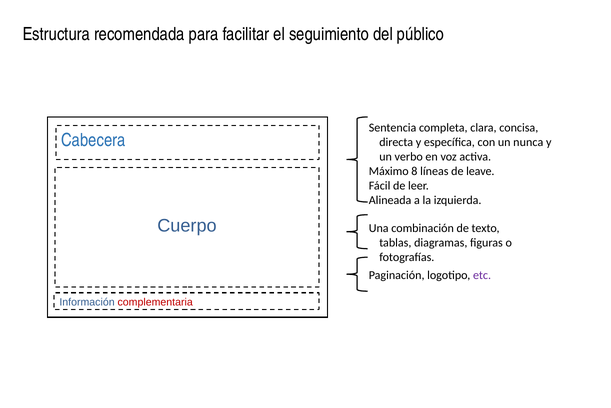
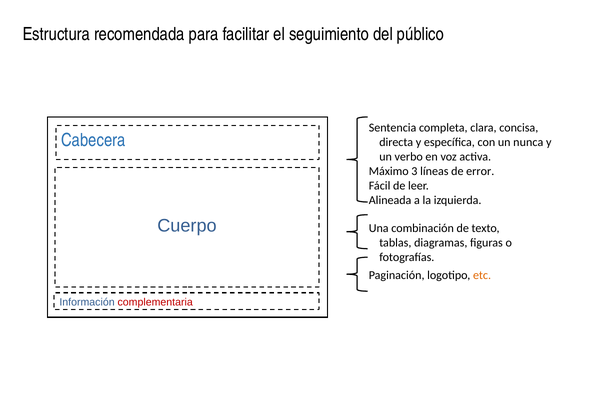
8: 8 -> 3 (414, 171)
leave: leave -> error (480, 171)
etc colour: purple -> orange (482, 275)
